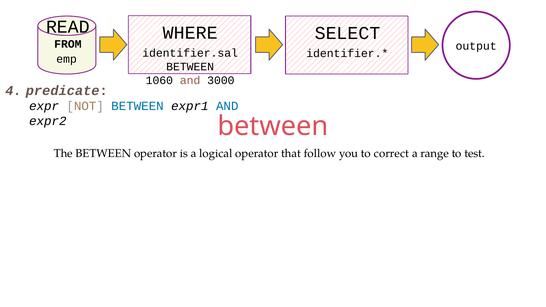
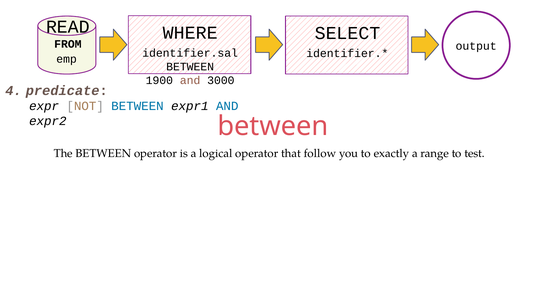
1060: 1060 -> 1900 (159, 80)
correct: correct -> exactly (391, 154)
